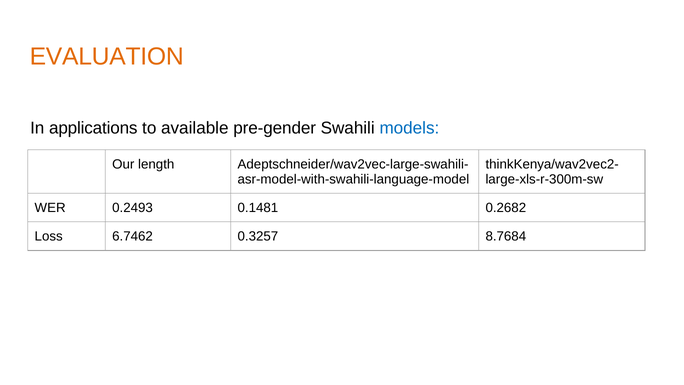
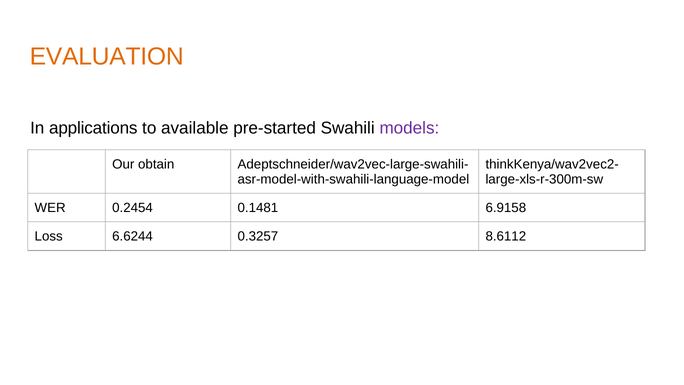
pre-gender: pre-gender -> pre-started (275, 128)
models colour: blue -> purple (409, 128)
length: length -> obtain (156, 164)
0.2493: 0.2493 -> 0.2454 (133, 208)
0.2682: 0.2682 -> 6.9158 (506, 208)
6.7462: 6.7462 -> 6.6244 (133, 236)
8.7684: 8.7684 -> 8.6112 (506, 236)
